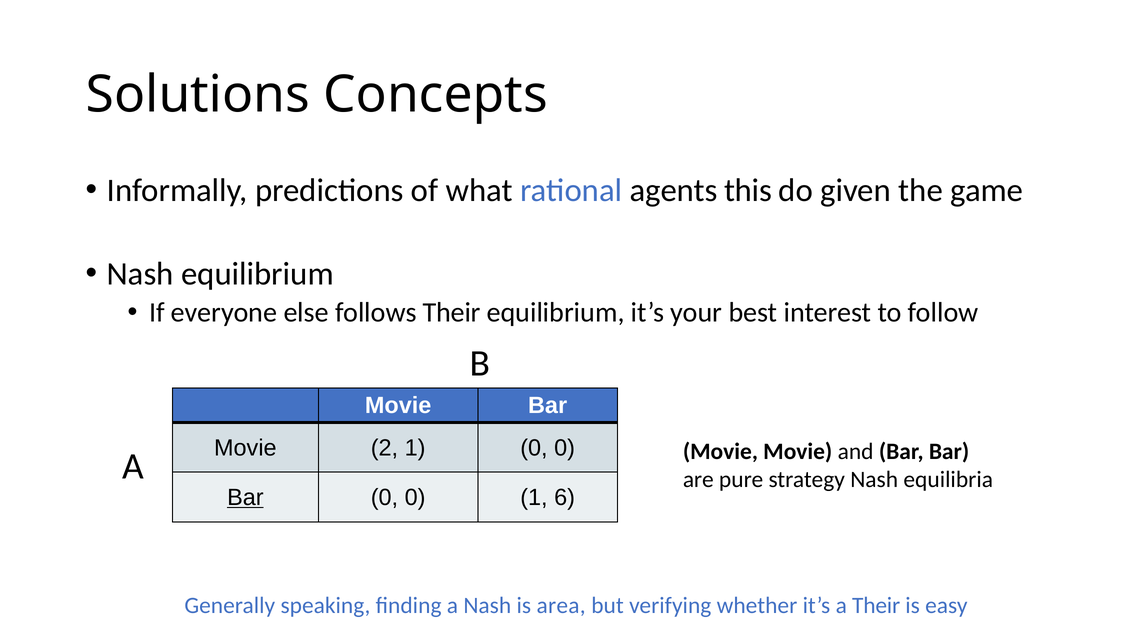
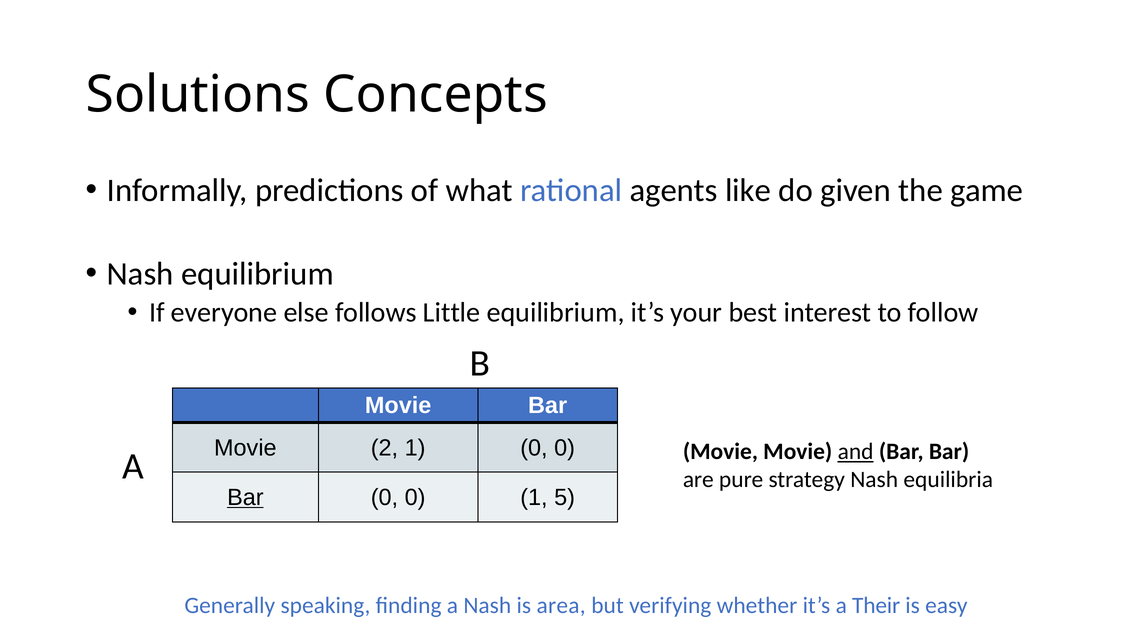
this: this -> like (748, 190)
follows Their: Their -> Little (452, 312)
and underline: none -> present (856, 451)
6: 6 -> 5 (565, 497)
